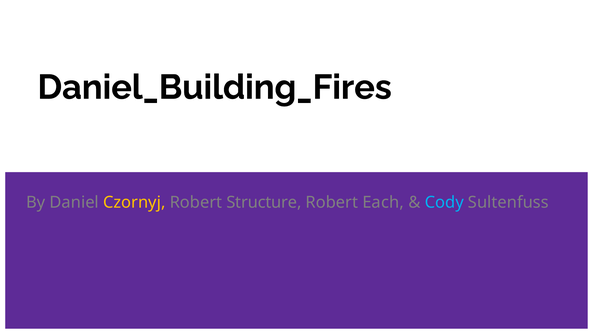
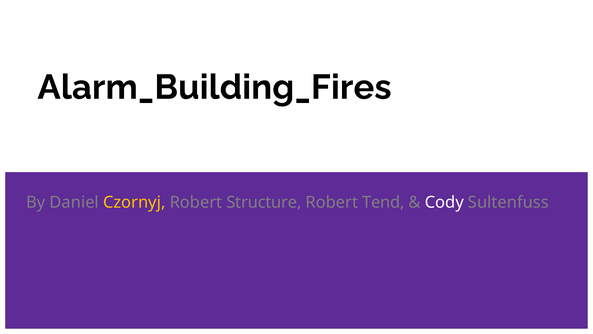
Daniel_Building_Fires: Daniel_Building_Fires -> Alarm_Building_Fires (214, 87)
Each: Each -> Tend (383, 202)
Cody colour: light blue -> white (444, 202)
